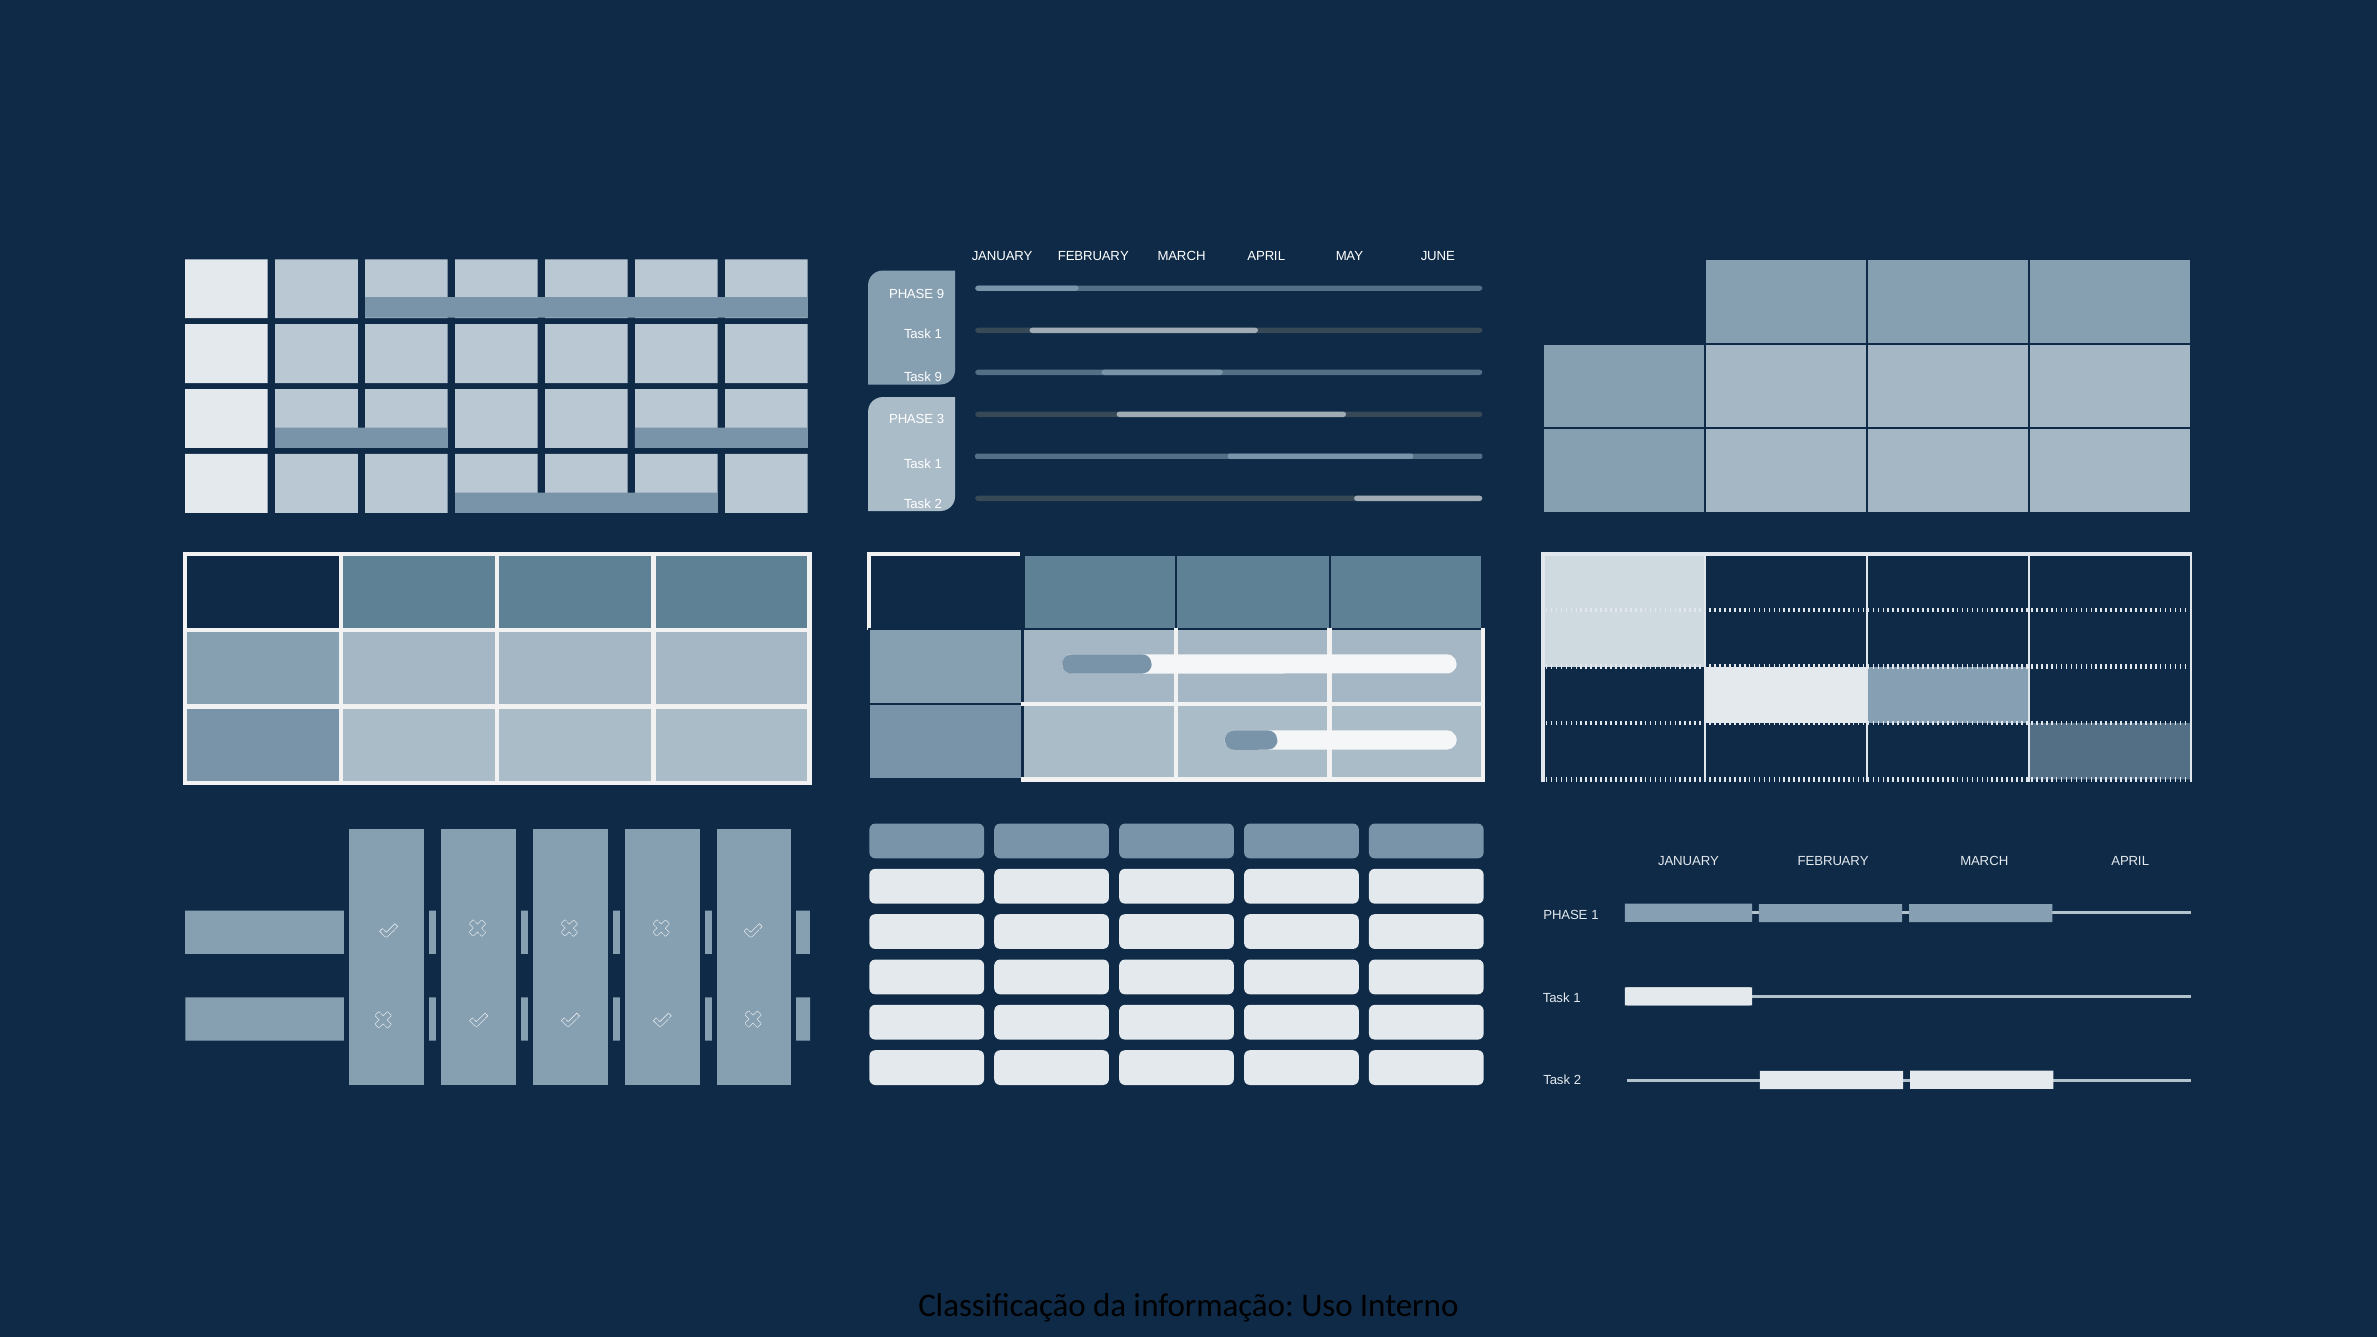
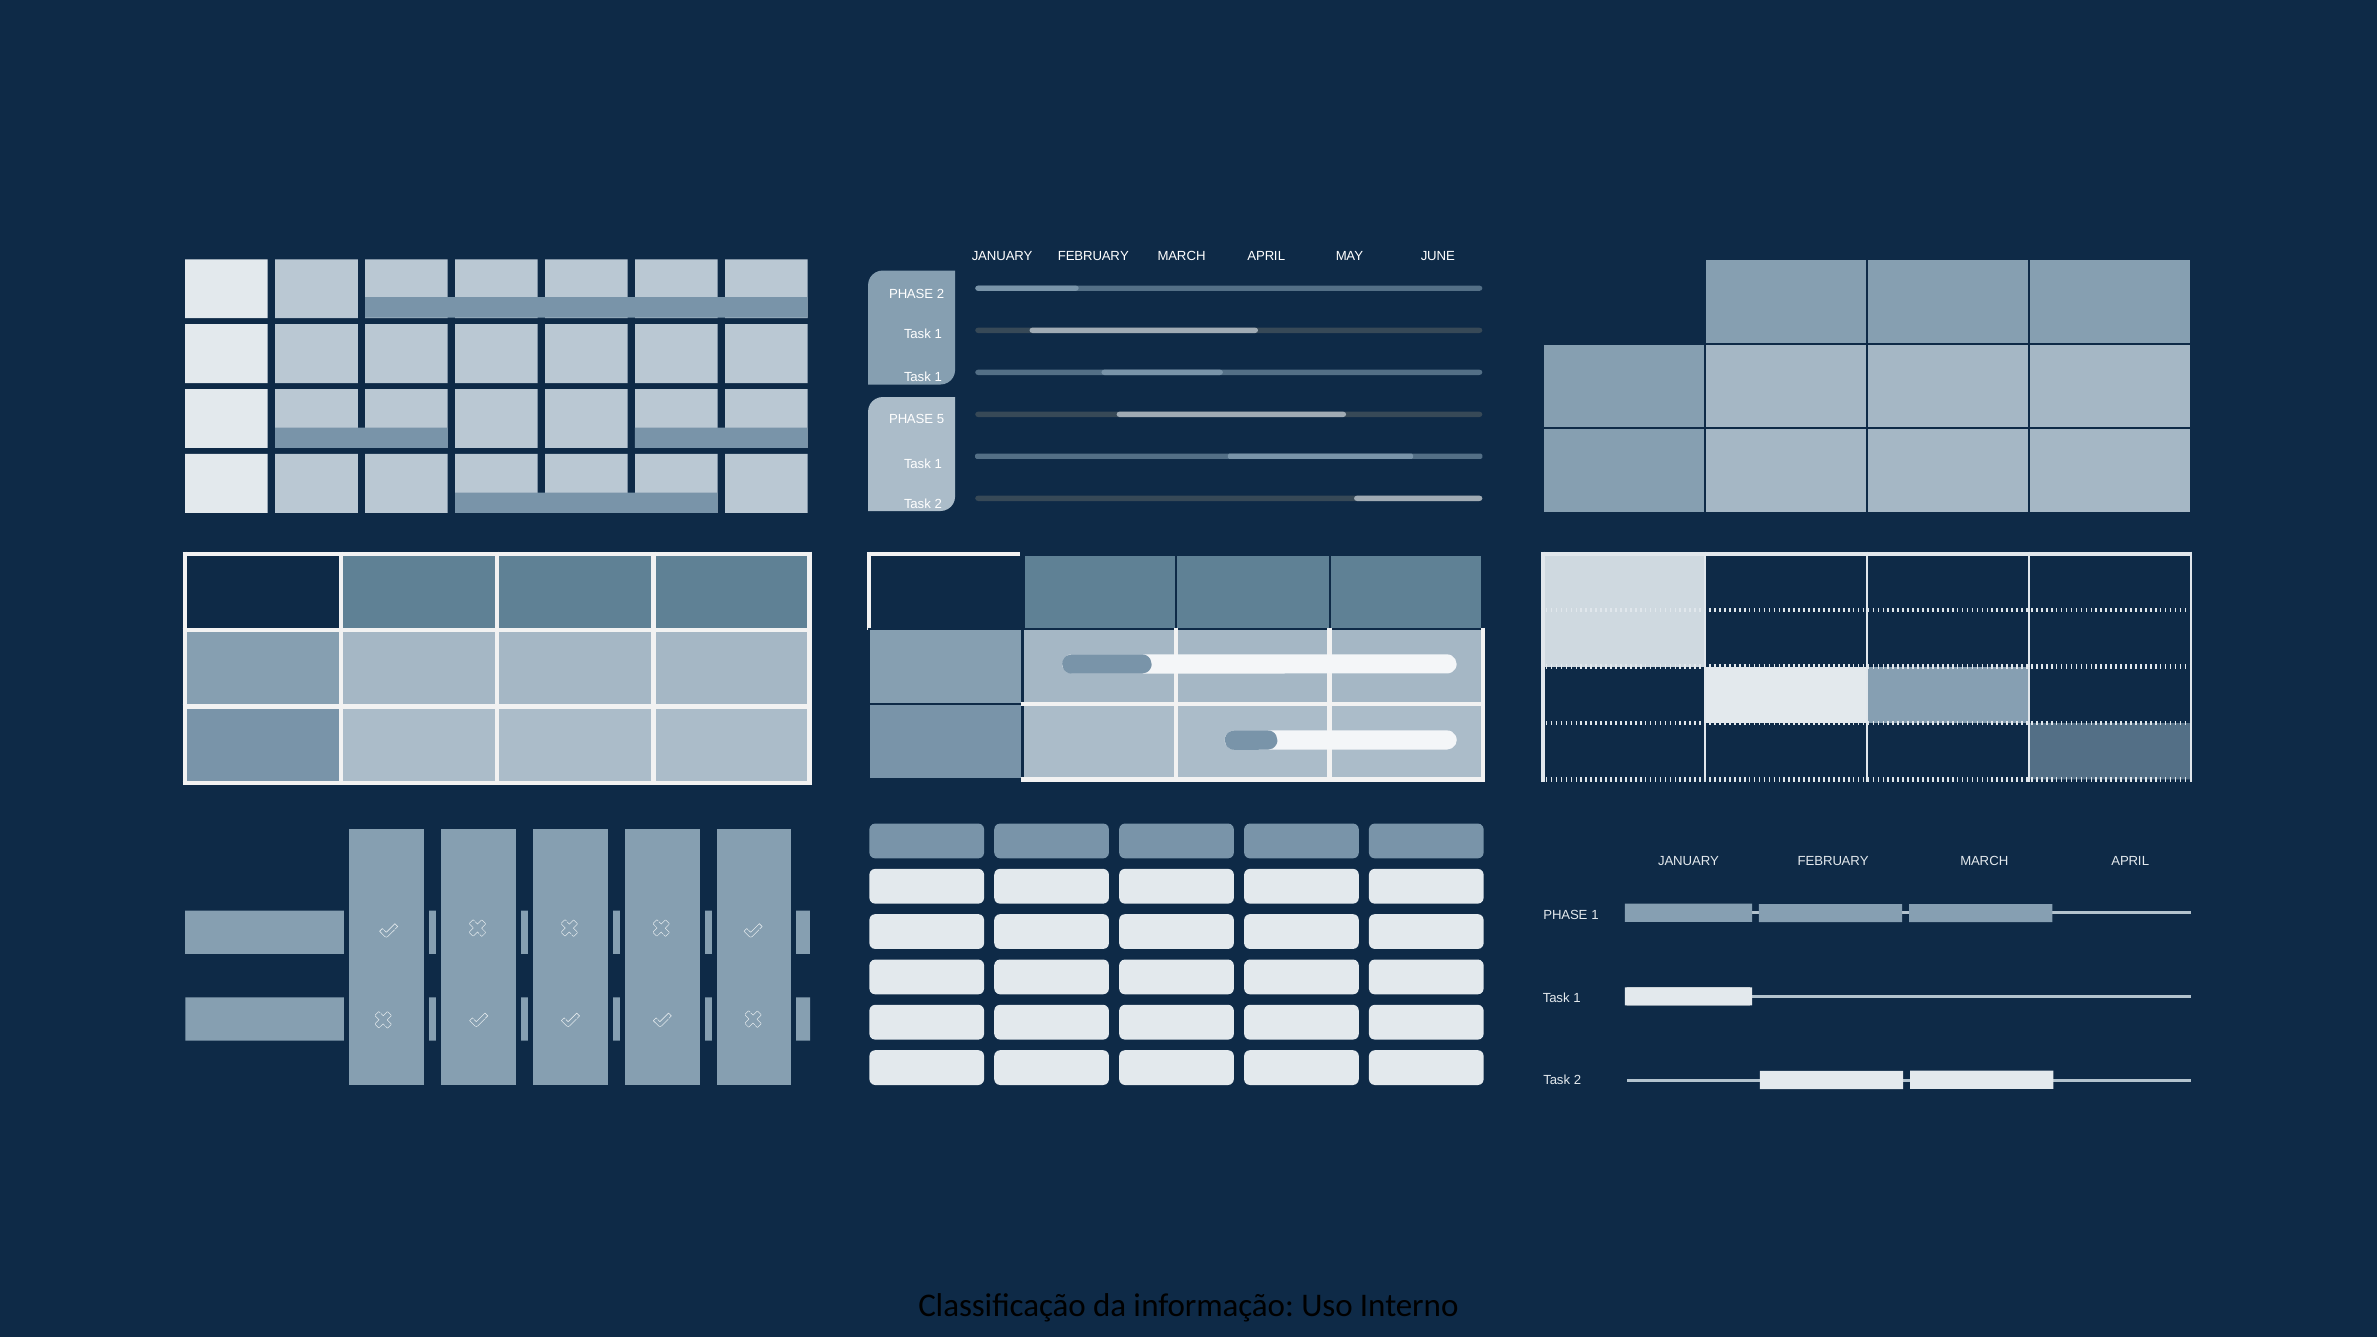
PHASE 9: 9 -> 2 (941, 295)
9: 9 -> 1 (938, 377)
3: 3 -> 5 (941, 419)
